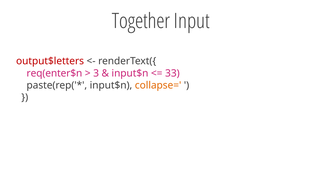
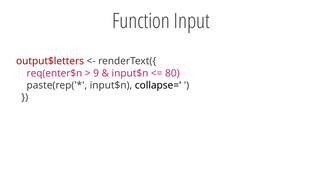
Together: Together -> Function (141, 21)
3: 3 -> 9 (96, 73)
33: 33 -> 80 (172, 73)
collapse= colour: orange -> black (158, 85)
